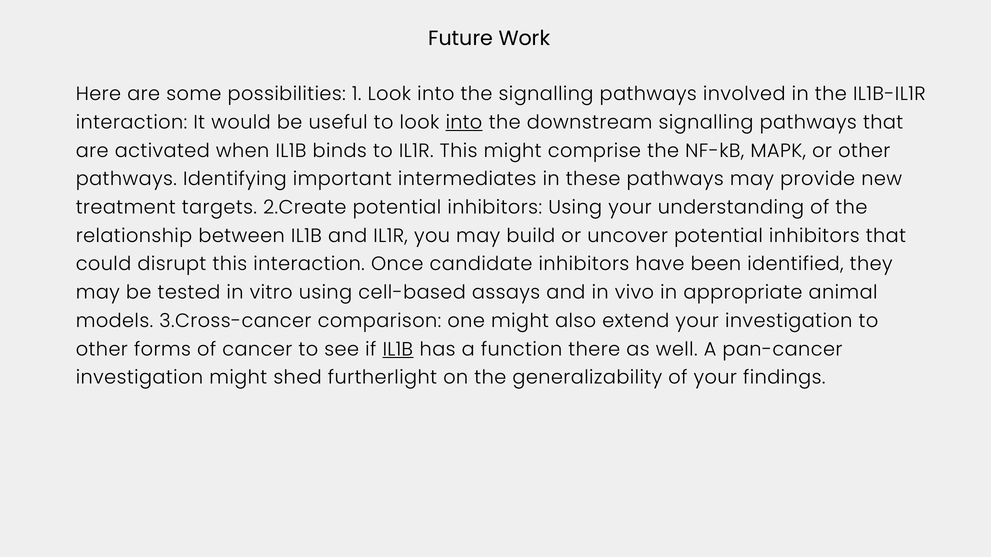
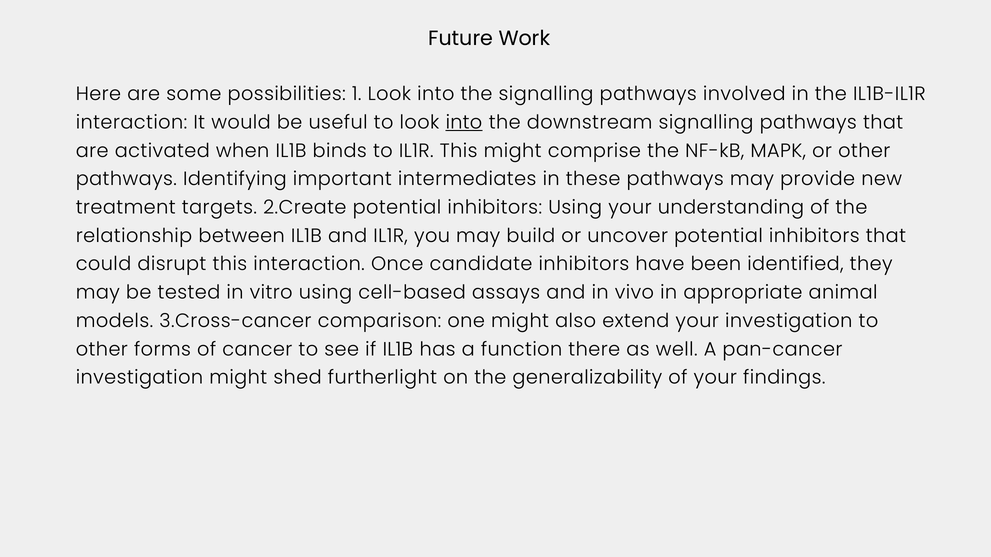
IL1B underline: present -> none (398, 349)
